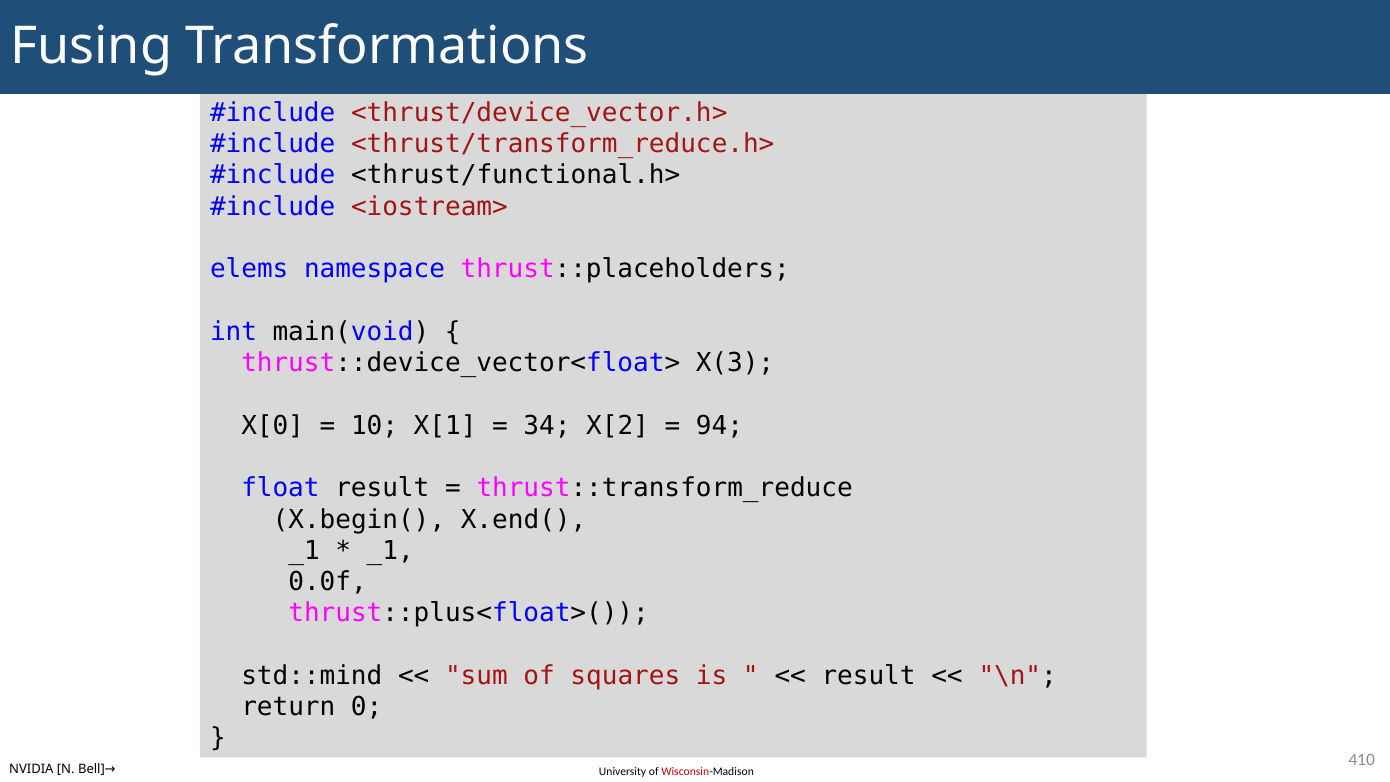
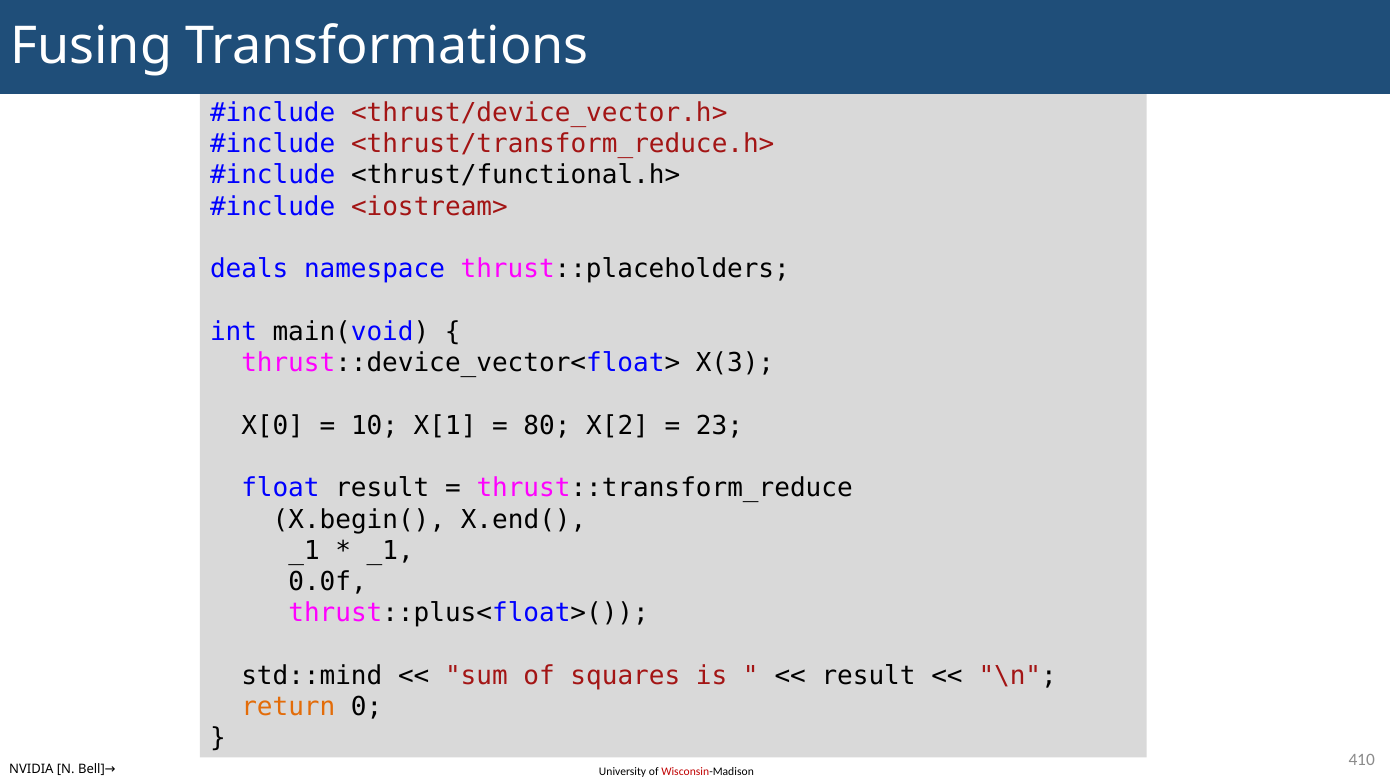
elems: elems -> deals (249, 269)
34: 34 -> 80 (547, 426)
94: 94 -> 23 (719, 426)
return colour: black -> orange (288, 707)
